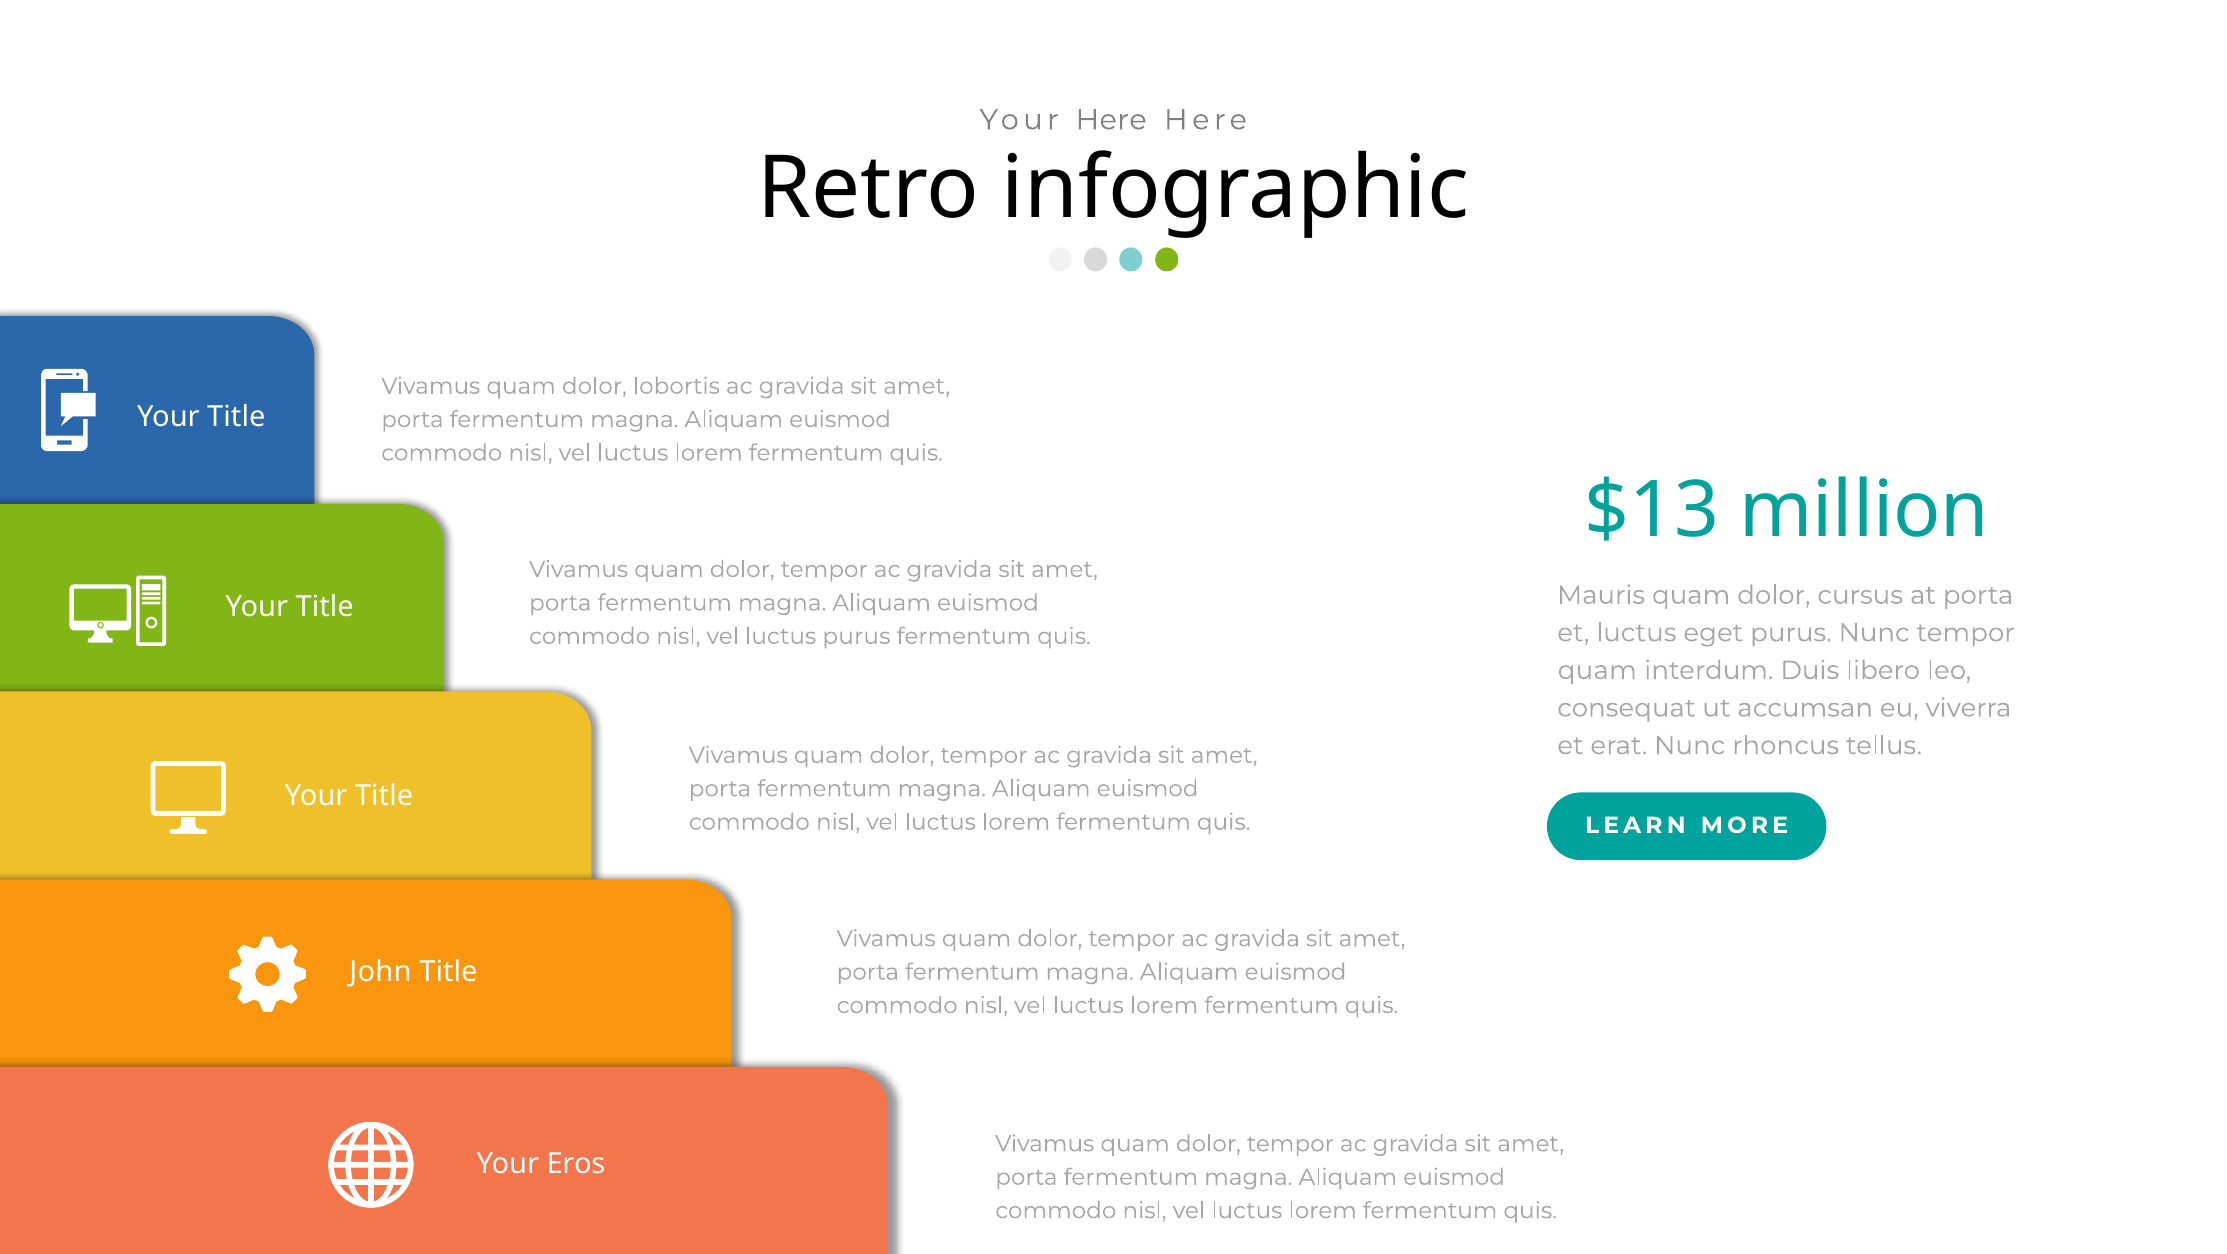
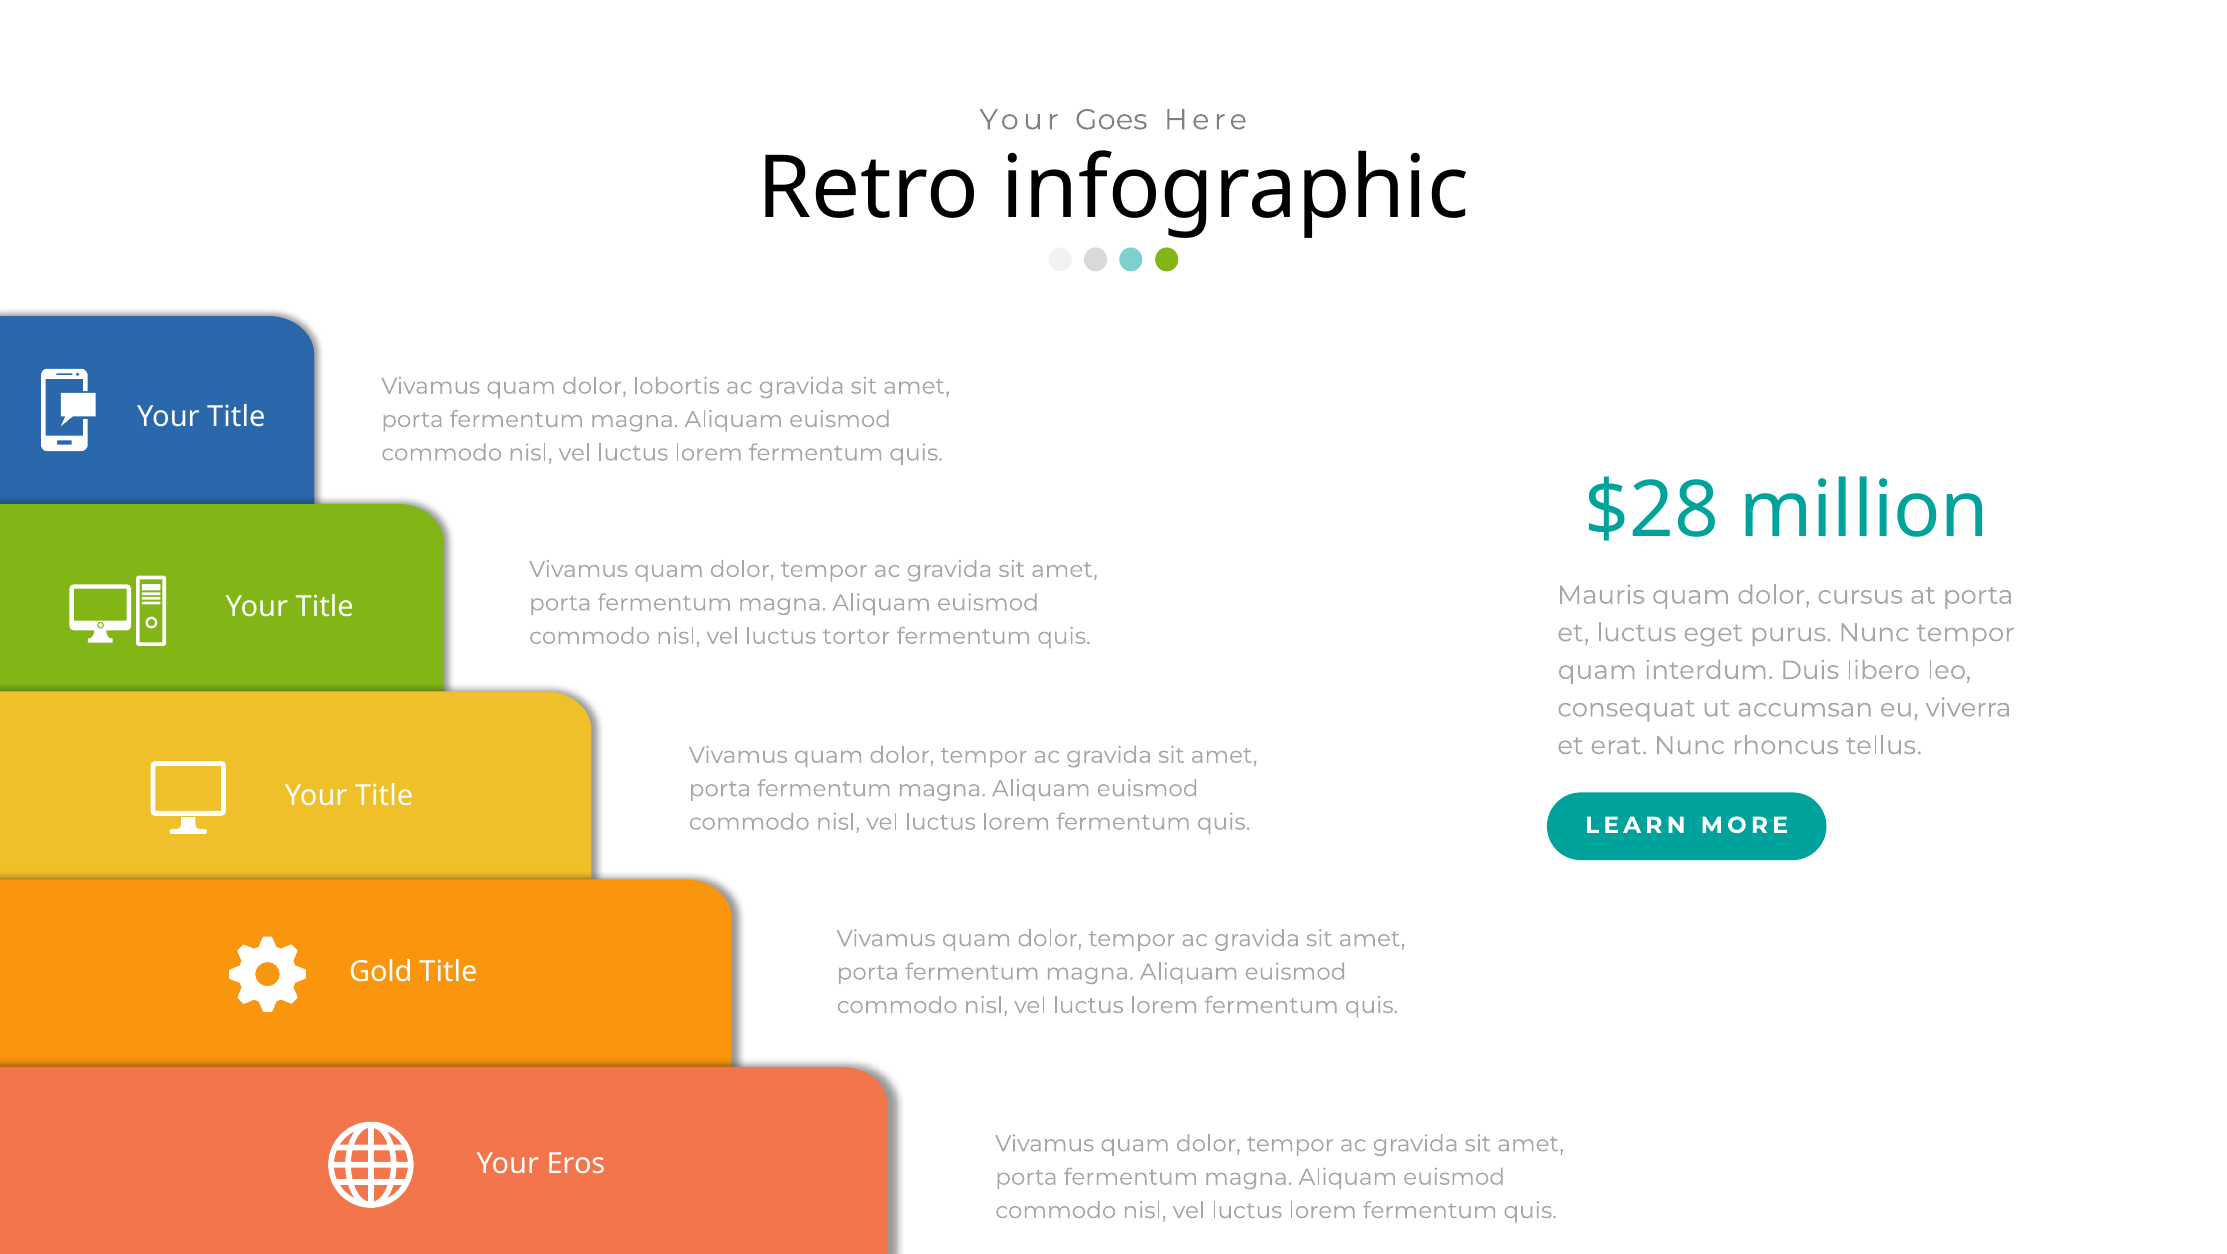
Your Here: Here -> Goes (1111, 120)
$13: $13 -> $28 (1652, 511)
luctus purus: purus -> tortor (856, 637)
John: John -> Gold (381, 972)
